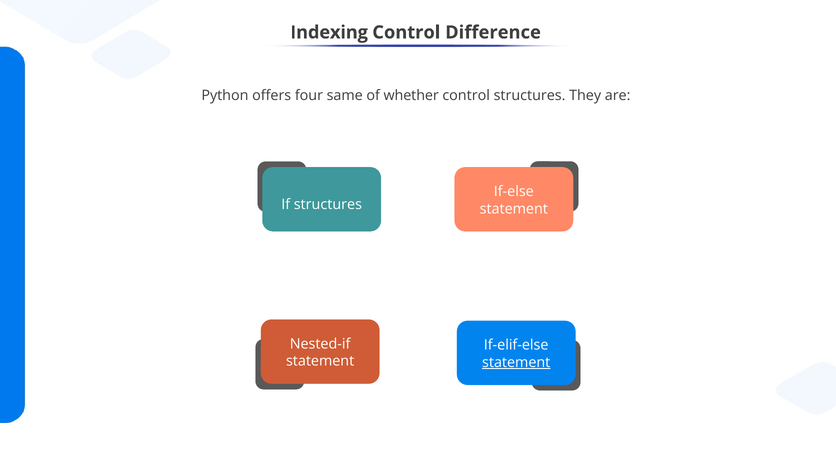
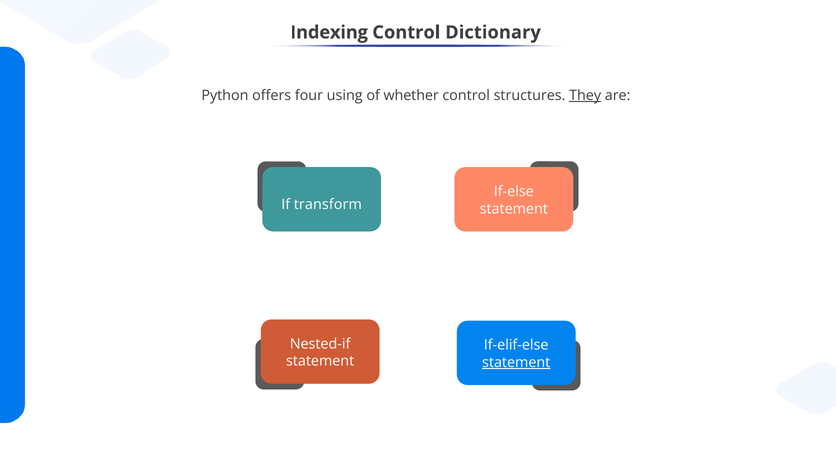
Difference: Difference -> Dictionary (493, 32)
same: same -> using (345, 95)
They underline: none -> present (585, 95)
If structures: structures -> transform (328, 205)
